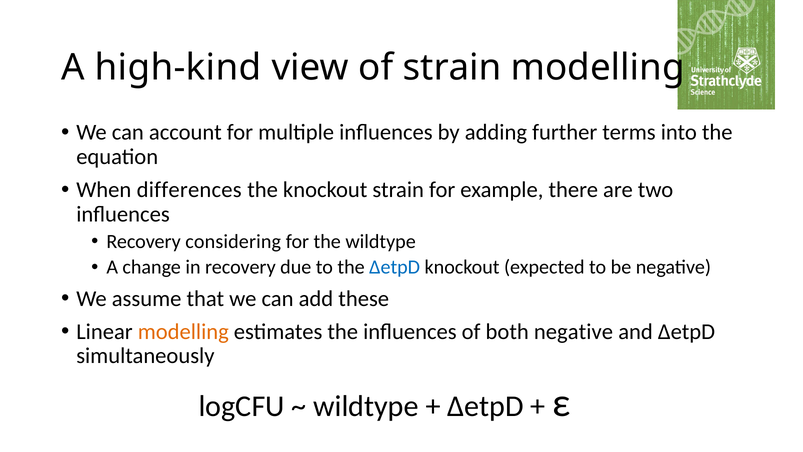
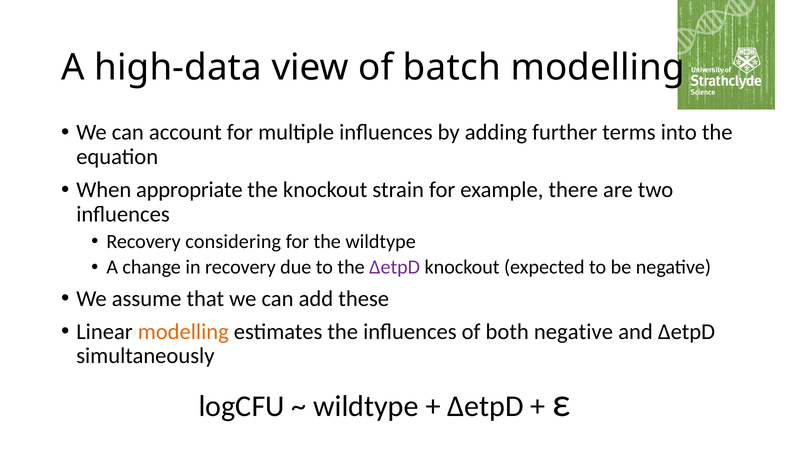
high-kind: high-kind -> high-data (178, 67)
of strain: strain -> batch (452, 67)
differences: differences -> appropriate (189, 190)
ΔetpD colour: blue -> purple (395, 267)
